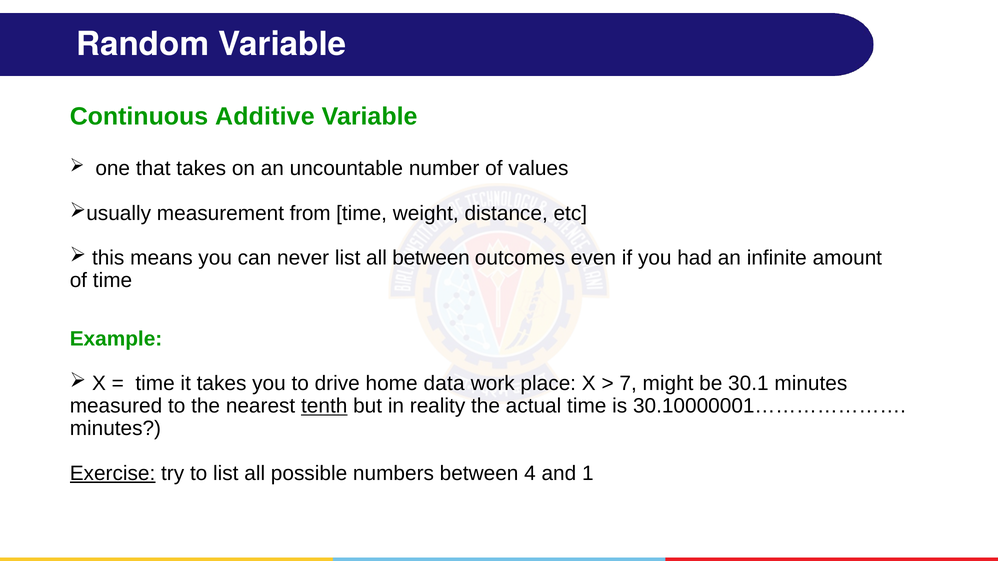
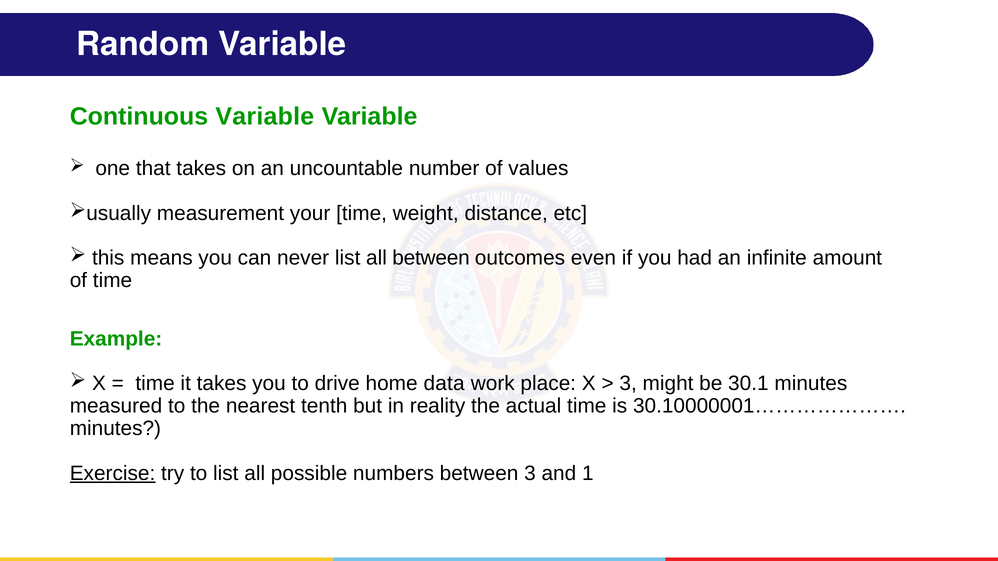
Continuous Additive: Additive -> Variable (265, 117)
from: from -> your (310, 213)
7: 7 -> 3 (628, 384)
tenth underline: present -> none (324, 406)
between 4: 4 -> 3 (530, 474)
